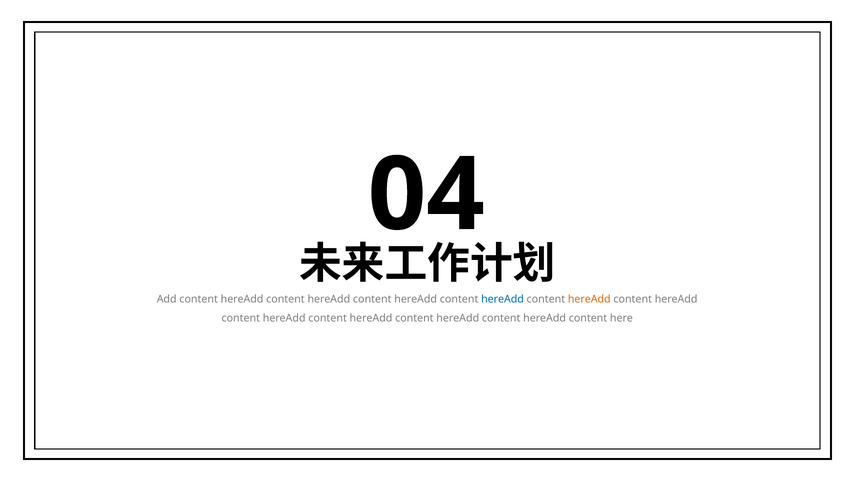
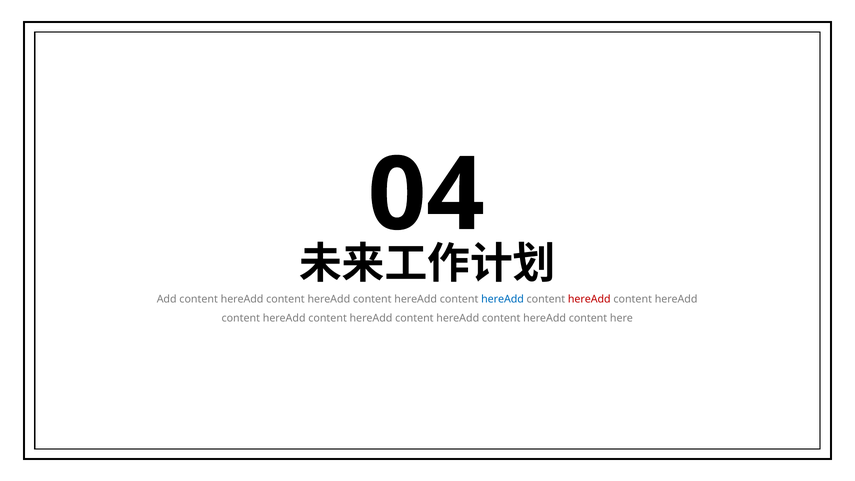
hereAdd colour: orange -> red (589, 299)
